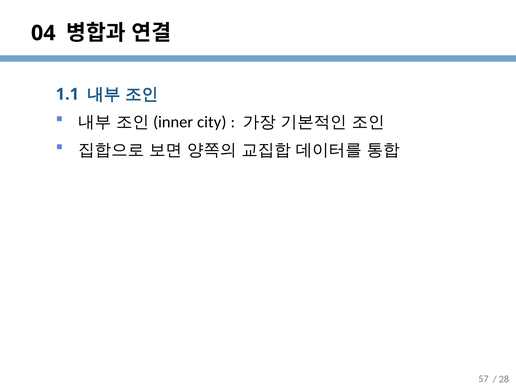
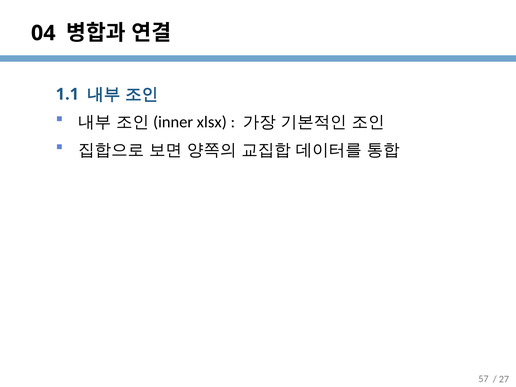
city: city -> xlsx (212, 122)
28: 28 -> 27 (504, 379)
